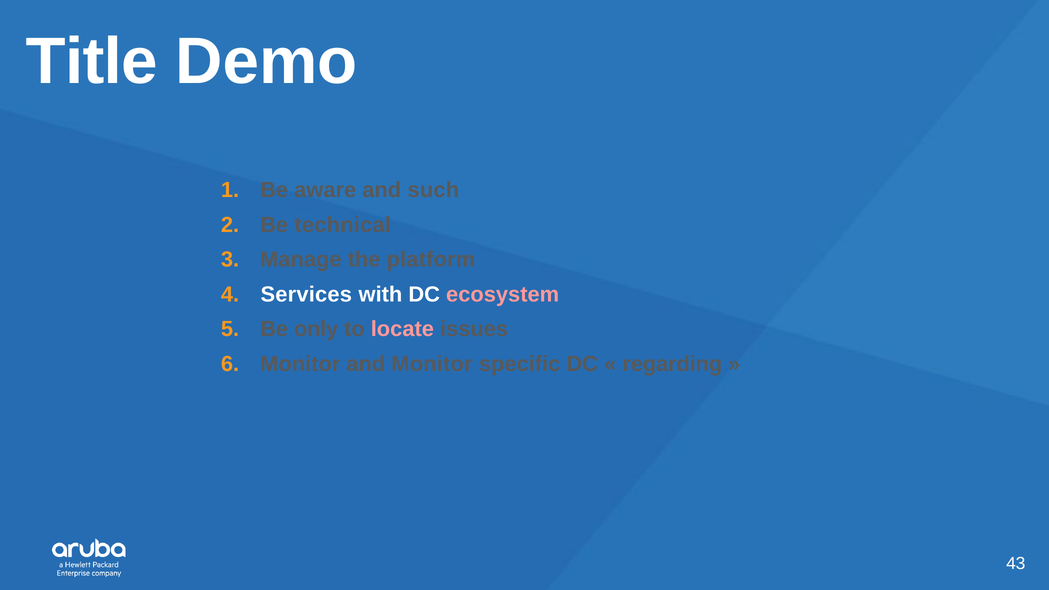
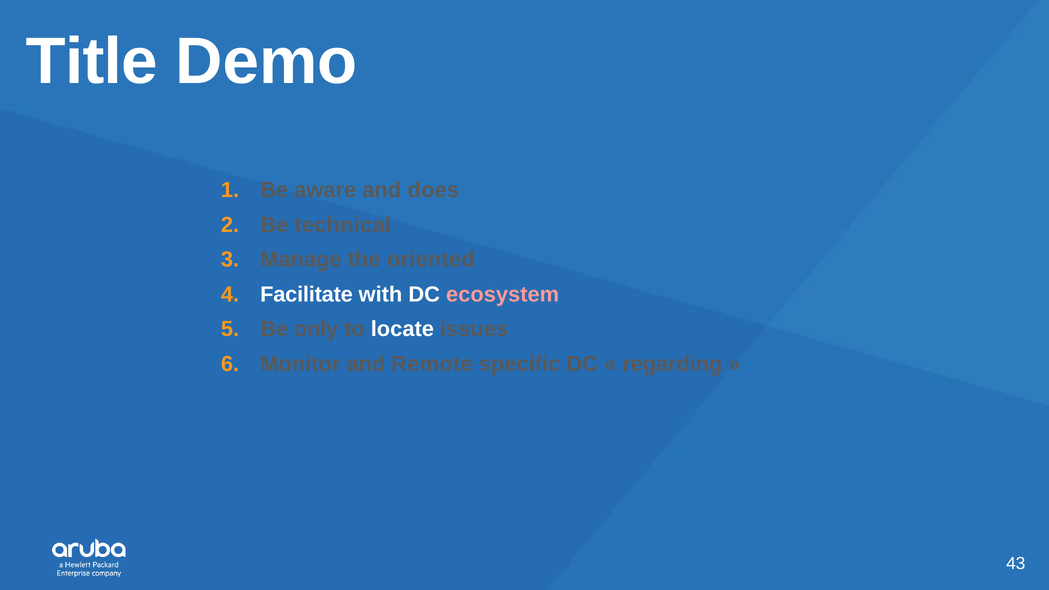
such: such -> does (433, 190)
platform: platform -> oriented (431, 260)
Services: Services -> Facilitate (307, 294)
locate colour: pink -> white (402, 329)
and Monitor: Monitor -> Remote (432, 364)
